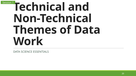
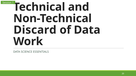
Themes: Themes -> Discard (35, 30)
